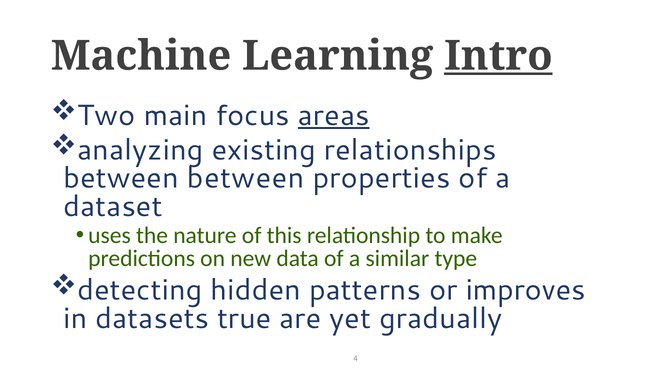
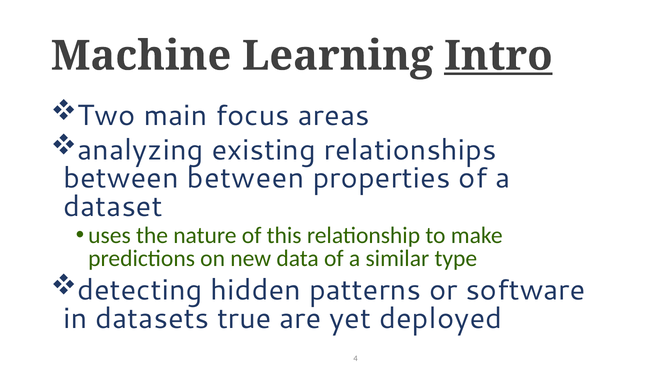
areas underline: present -> none (334, 115)
improves: improves -> software (526, 290)
gradually: gradually -> deployed (441, 318)
